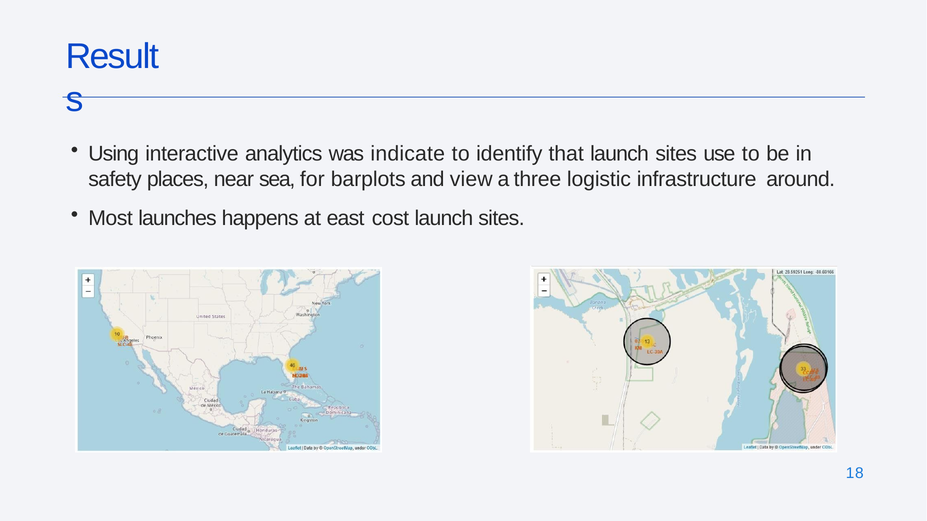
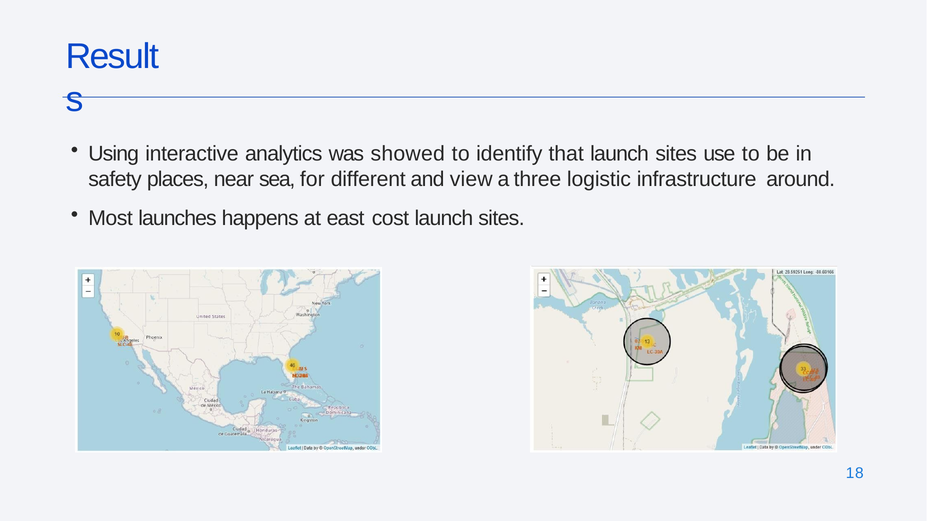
indicate: indicate -> showed (408, 154)
barplots: barplots -> different (368, 179)
